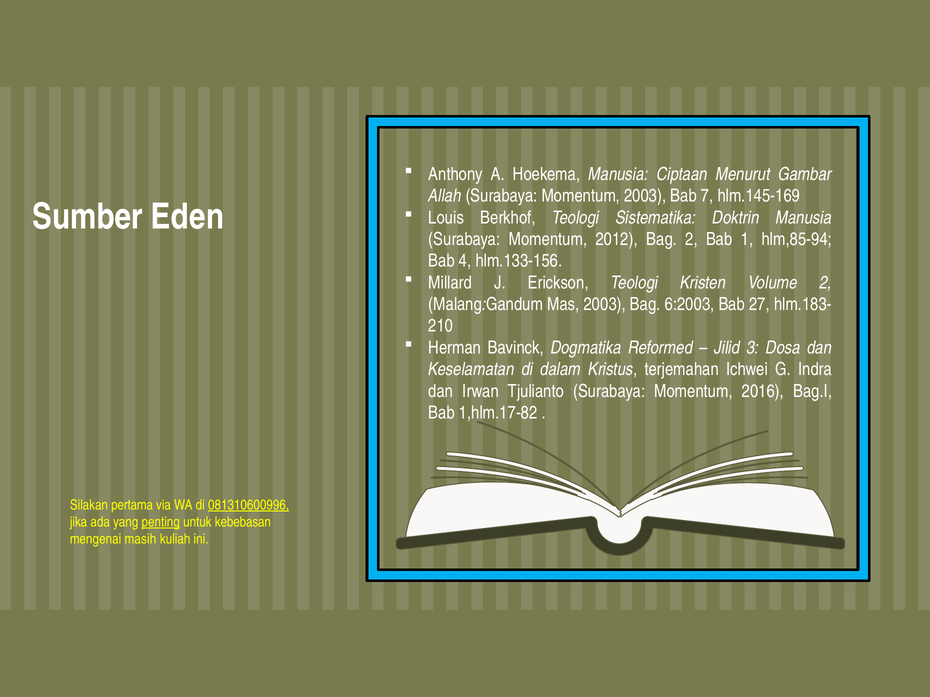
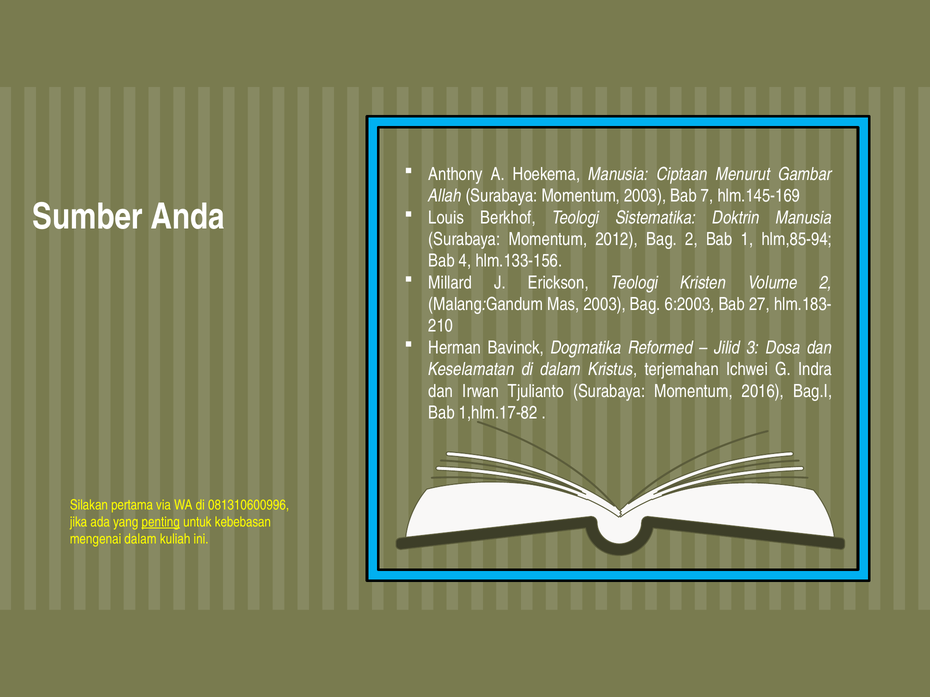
Eden: Eden -> Anda (188, 217)
081310600996 underline: present -> none (249, 505)
mengenai masih: masih -> dalam (140, 539)
